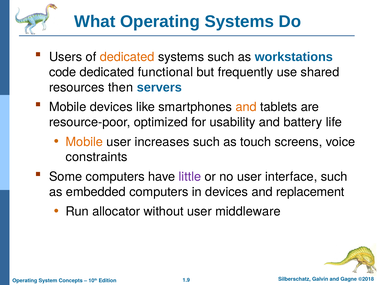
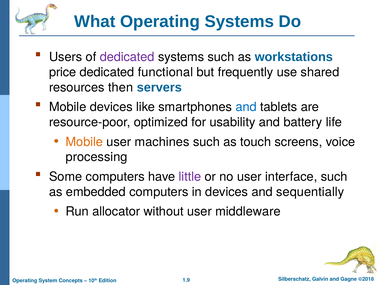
dedicated colour: orange -> purple (127, 57)
code: code -> price (63, 72)
and colour: orange -> blue (246, 107)
increases: increases -> machines (162, 142)
constraints: constraints -> processing (97, 157)
replacement: replacement -> sequentially (310, 192)
